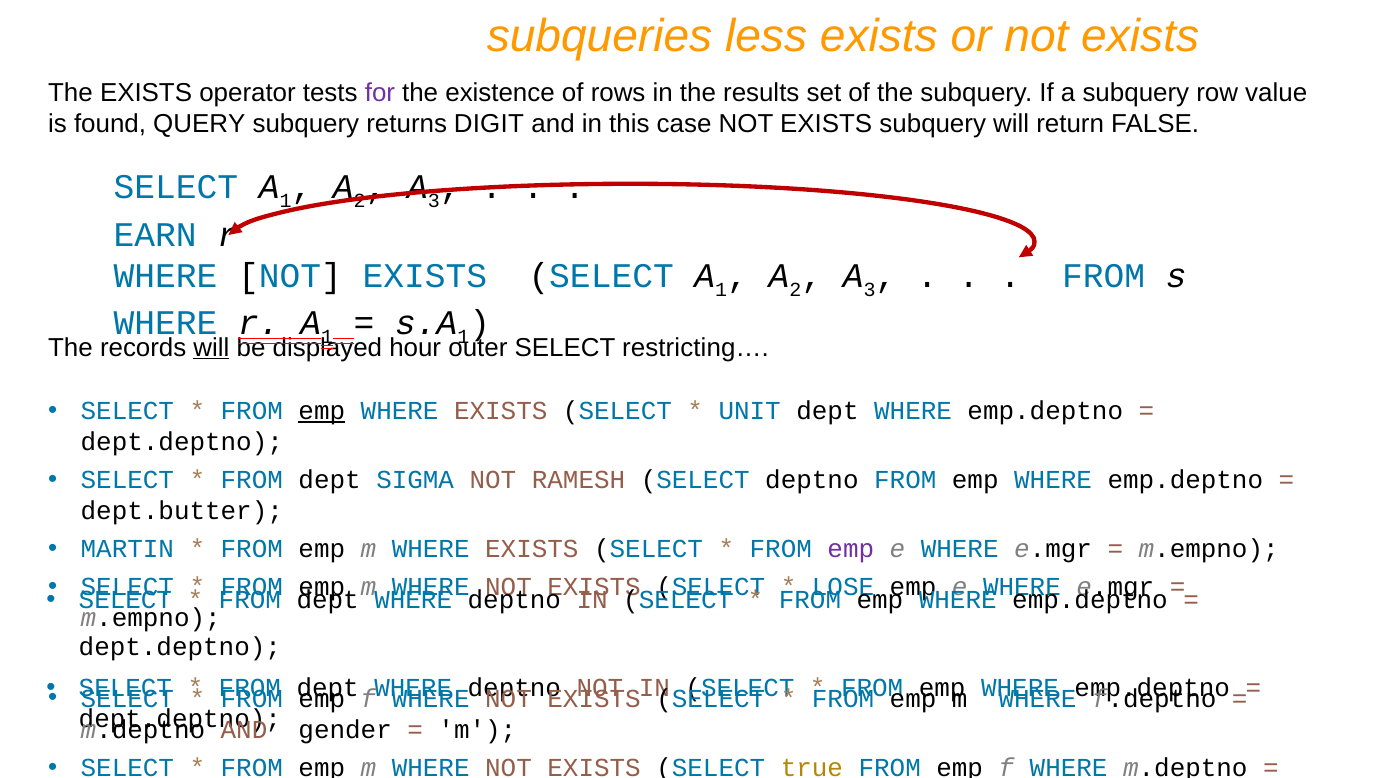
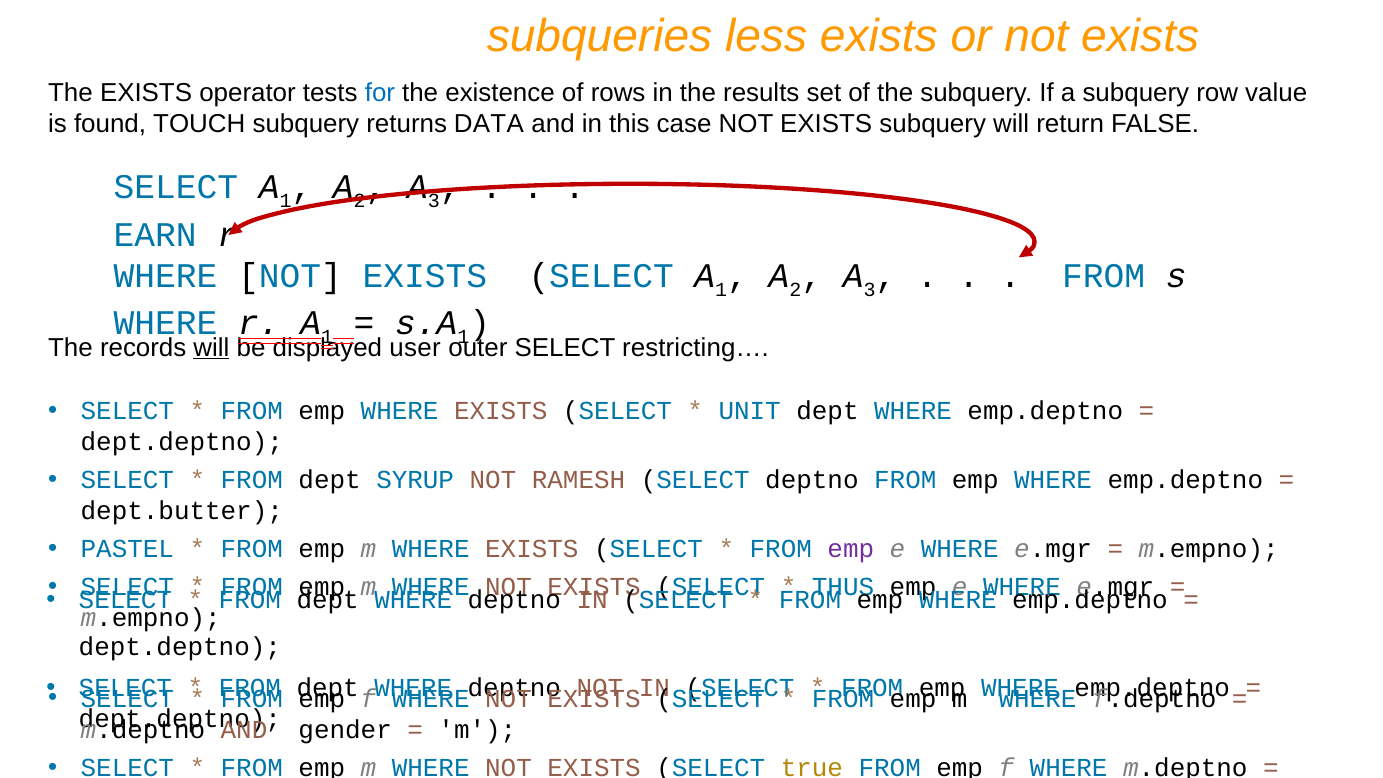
for colour: purple -> blue (380, 93)
QUERY: QUERY -> TOUCH (199, 124)
DIGIT: DIGIT -> DATA (489, 124)
hour: hour -> user (415, 347)
emp underline: present -> none (322, 411)
SIGMA: SIGMA -> SYRUP (415, 480)
MARTIN: MARTIN -> PASTEL (127, 549)
LOSE: LOSE -> THUS (843, 587)
